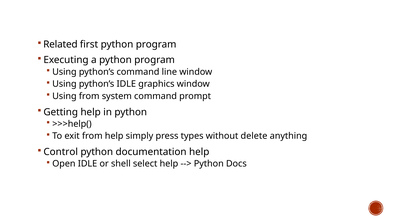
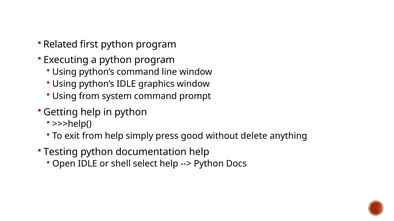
types: types -> good (192, 136)
Control: Control -> Testing (61, 152)
